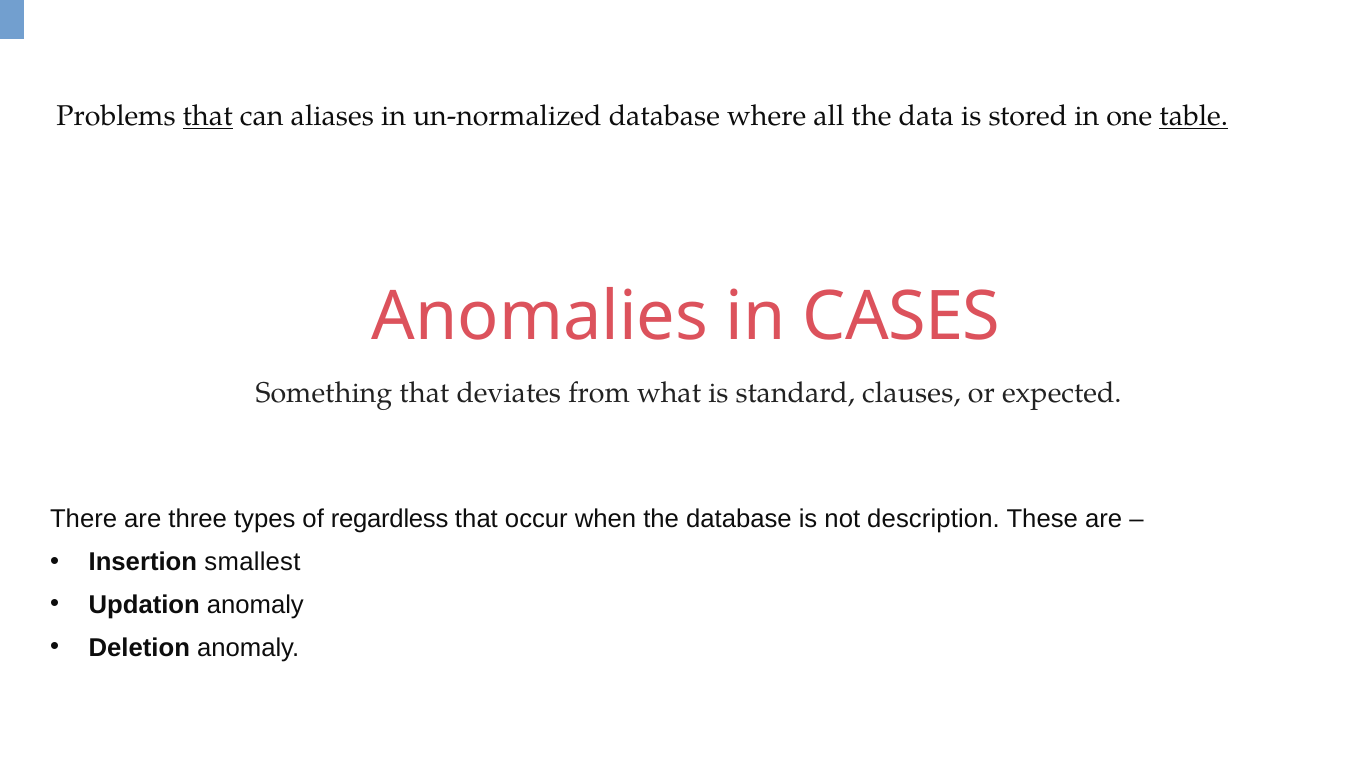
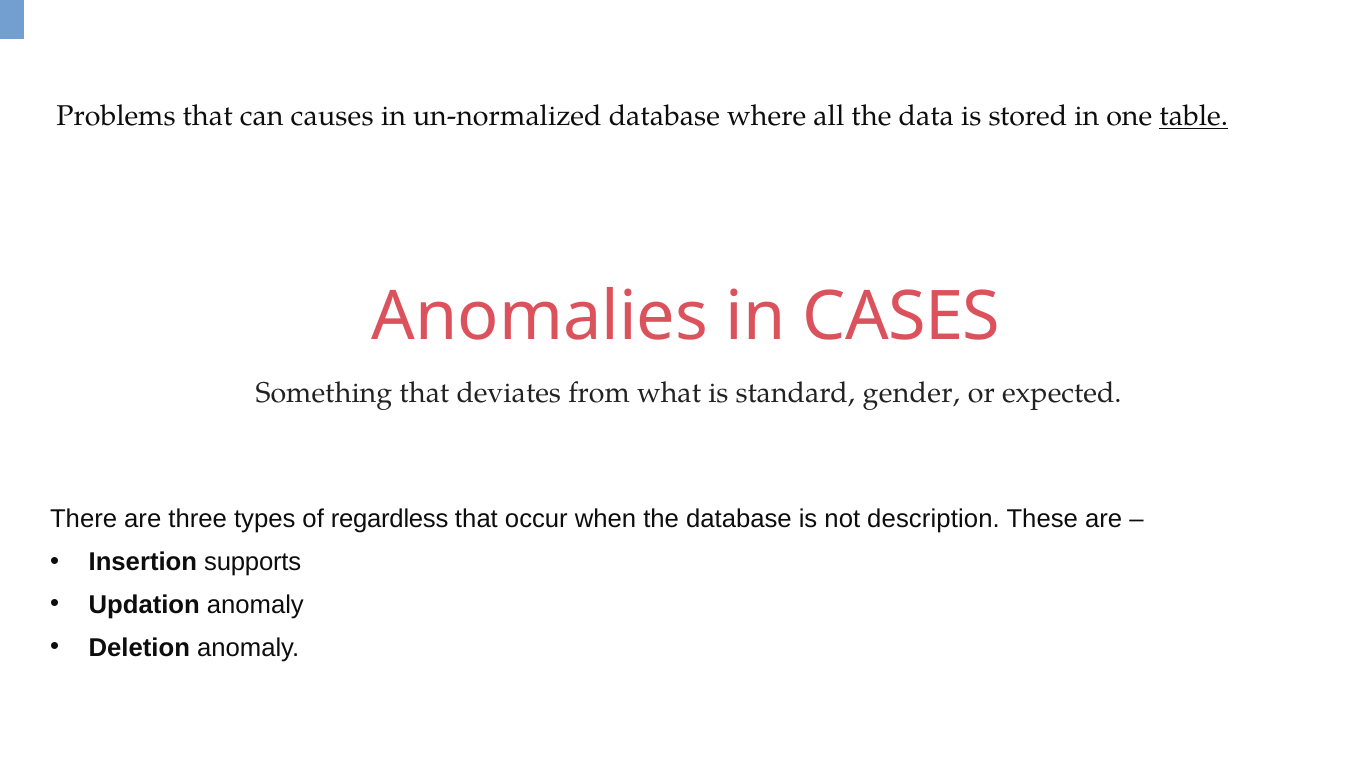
that underline: present -> none (208, 116)
aliases: aliases -> causes (332, 116)
clauses: clauses -> gender (911, 393)
smallest: smallest -> supports (253, 562)
